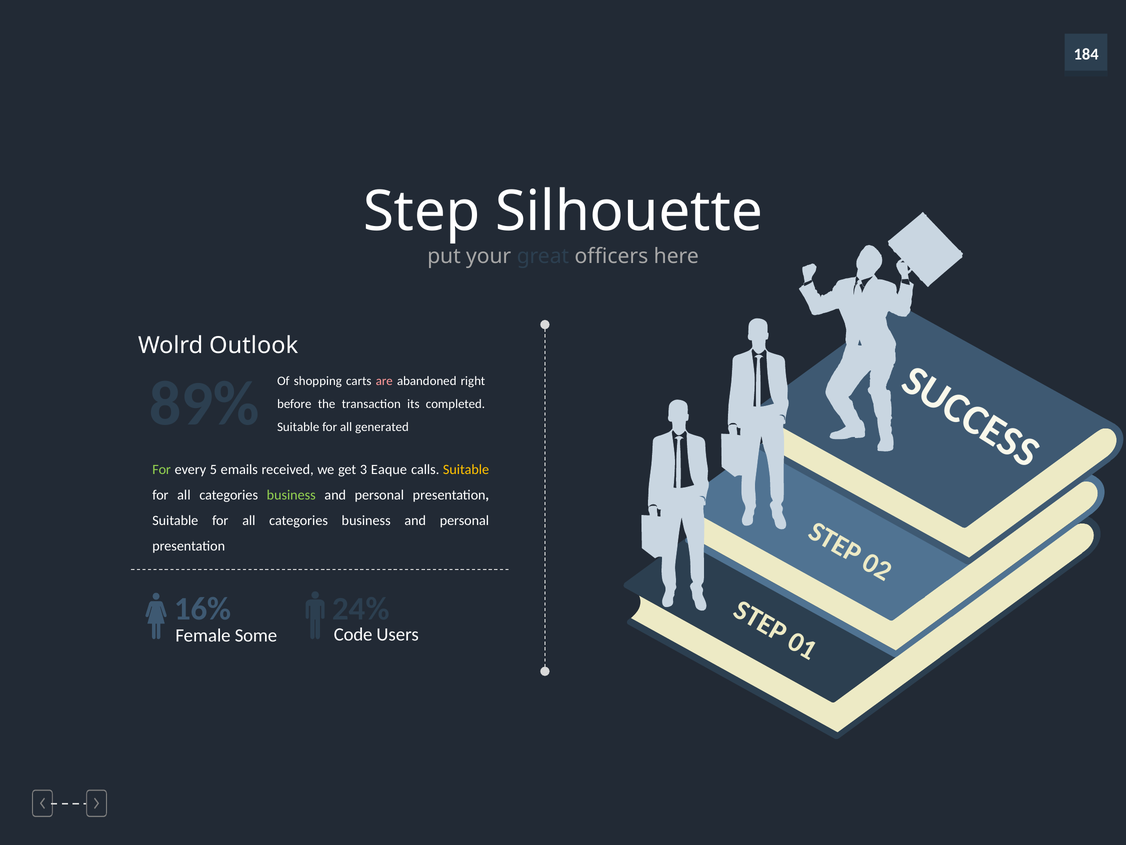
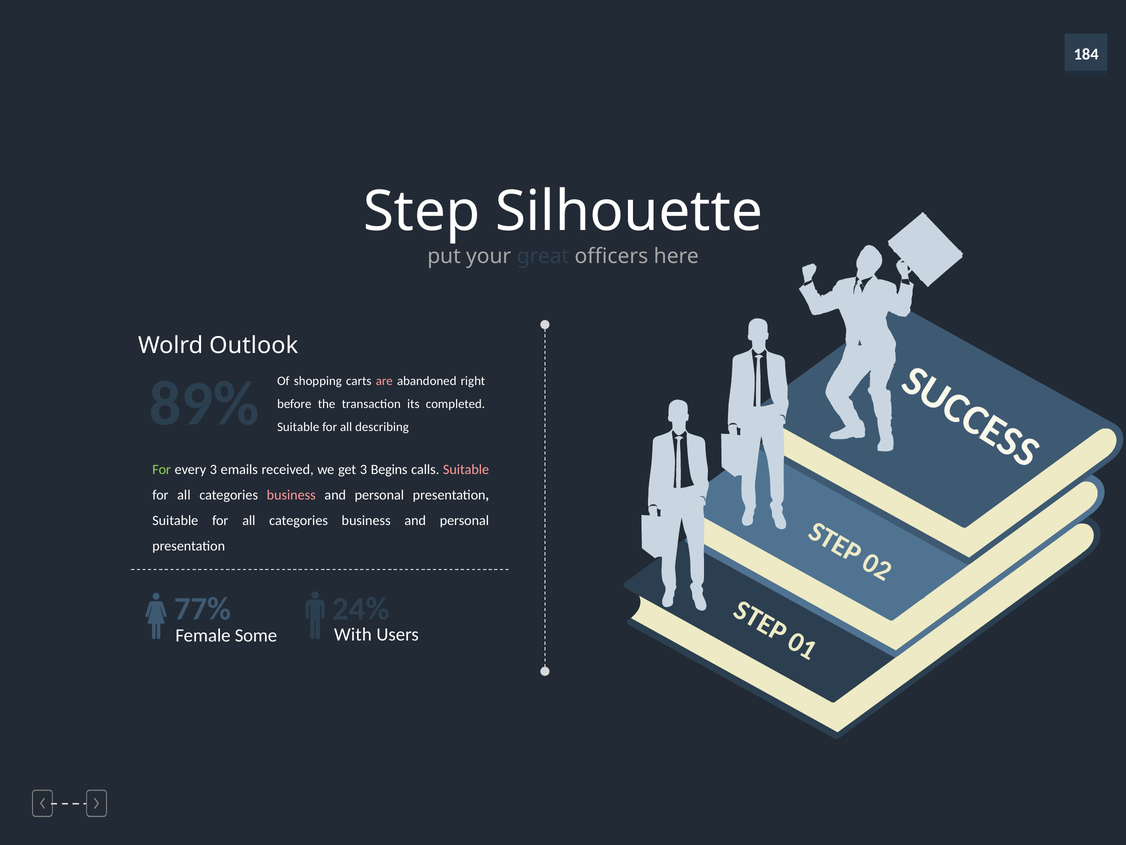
generated: generated -> describing (382, 427)
every 5: 5 -> 3 (213, 470)
Eaque: Eaque -> Begins (389, 470)
Suitable colour: yellow -> pink (466, 470)
business colour: light green -> pink (291, 495)
16%: 16% -> 77% (203, 609)
Code: Code -> With (353, 634)
